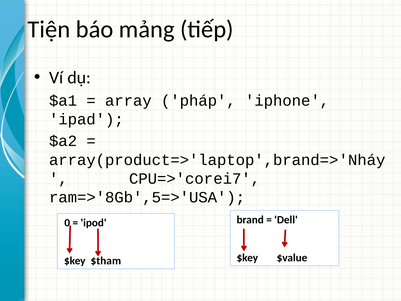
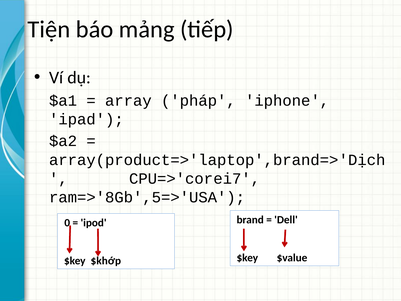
array(product=>'laptop',brand=>'Nháy: array(product=>'laptop',brand=>'Nháy -> array(product=>'laptop',brand=>'Dịch (217, 160)
$tham: $tham -> $khớp (106, 261)
